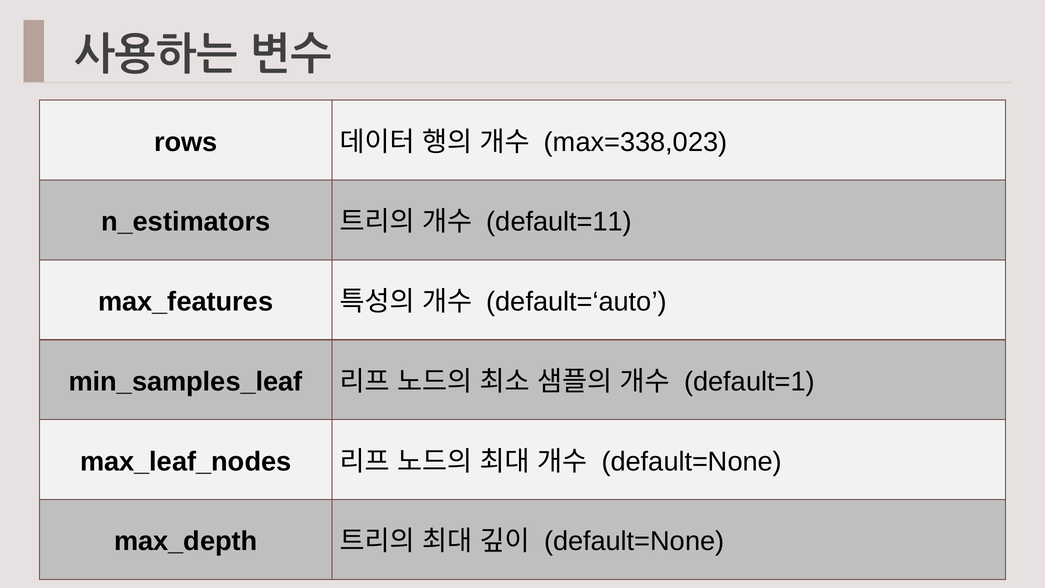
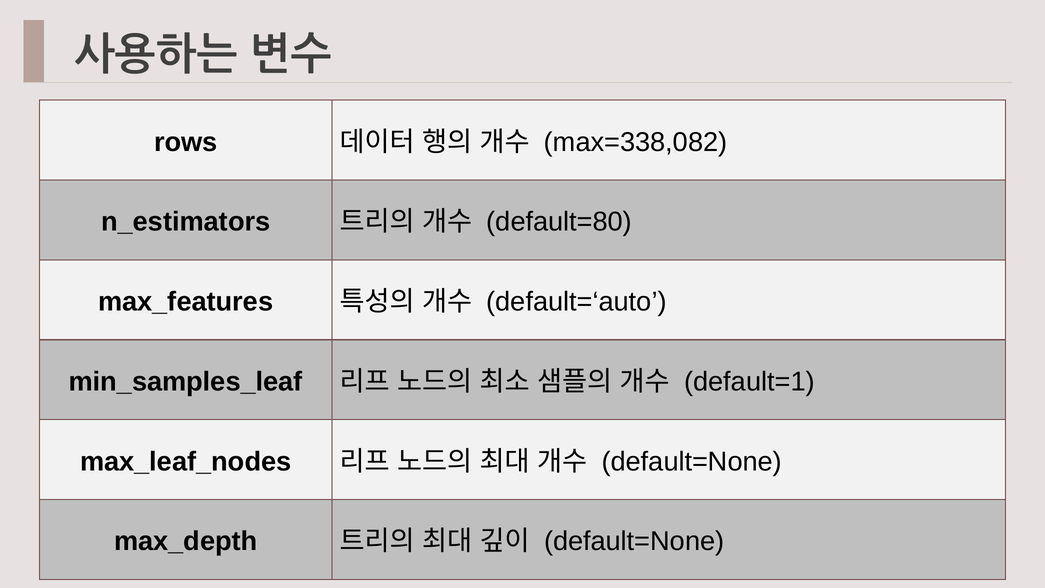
max=338,023: max=338,023 -> max=338,082 (636, 142)
default=11: default=11 -> default=80 (559, 222)
